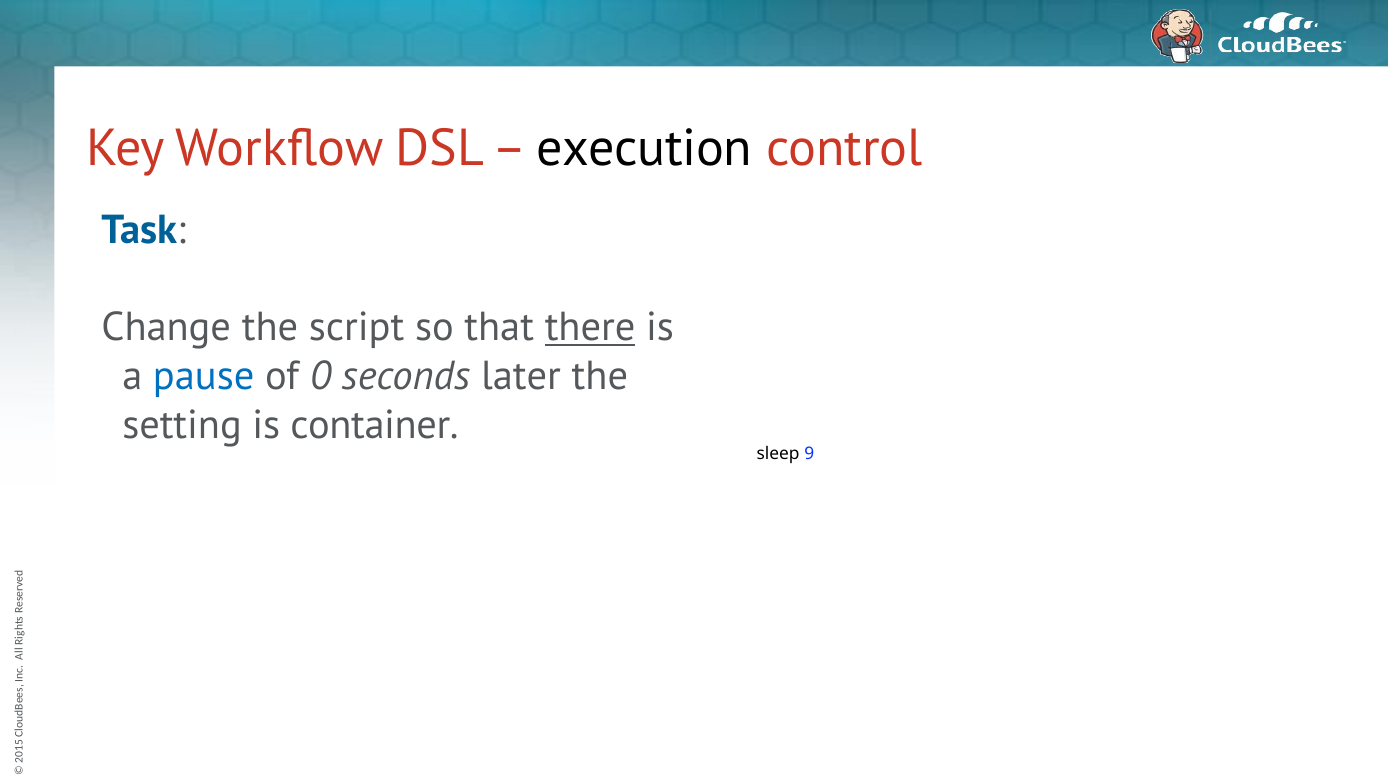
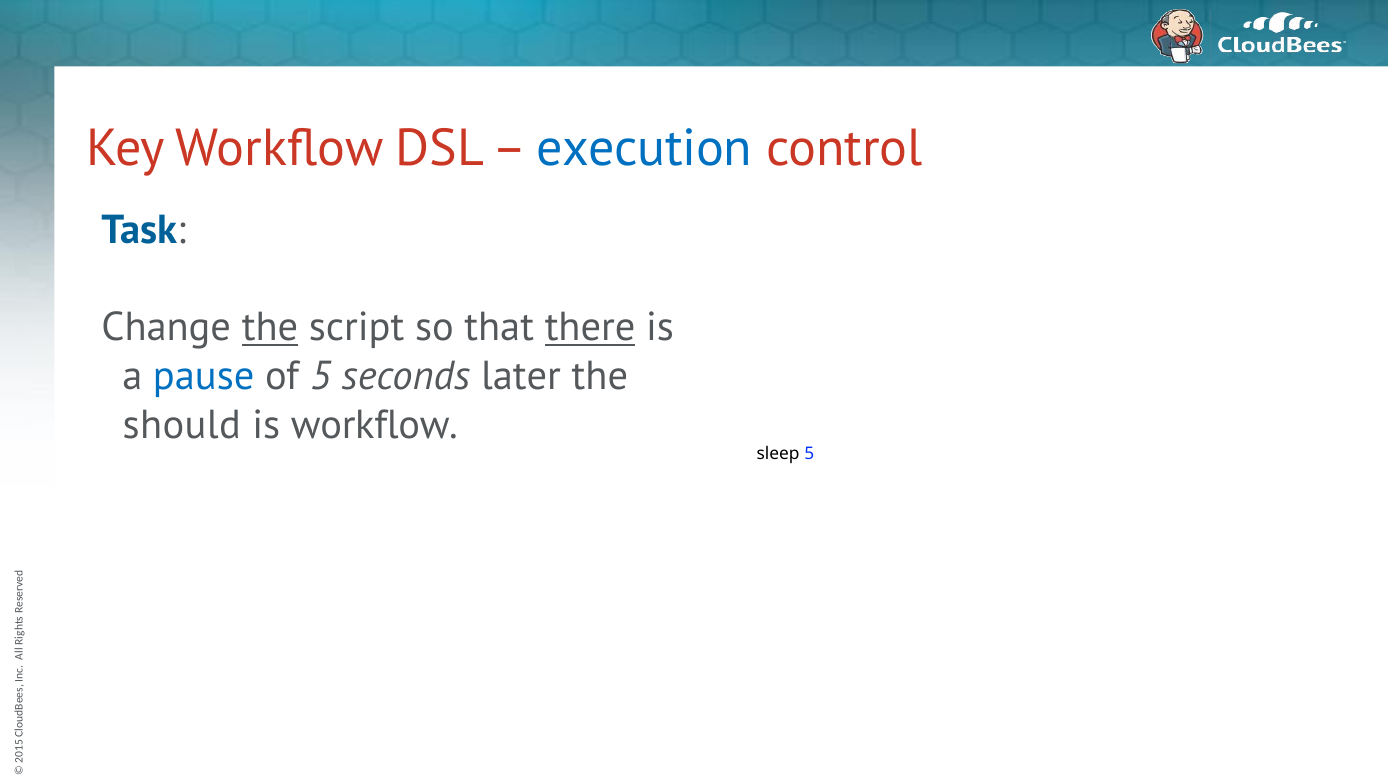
execution colour: black -> blue (644, 148)
the underline: none -> present (270, 327)
of 0: 0 -> 5 (321, 376)
setting: setting -> should (182, 425)
is container: container -> workflow (374, 425)
sleep 9: 9 -> 5 (809, 454)
